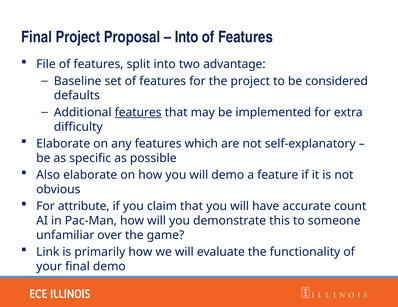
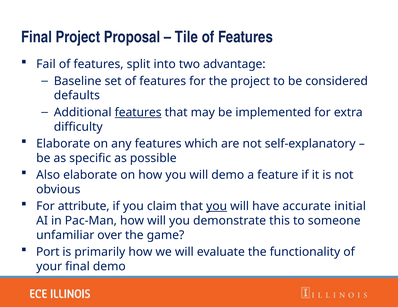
Into: Into -> Tile (186, 37)
File: File -> Fail (46, 64)
you underline: none -> present (217, 207)
count: count -> initial (350, 207)
Link: Link -> Port (48, 252)
